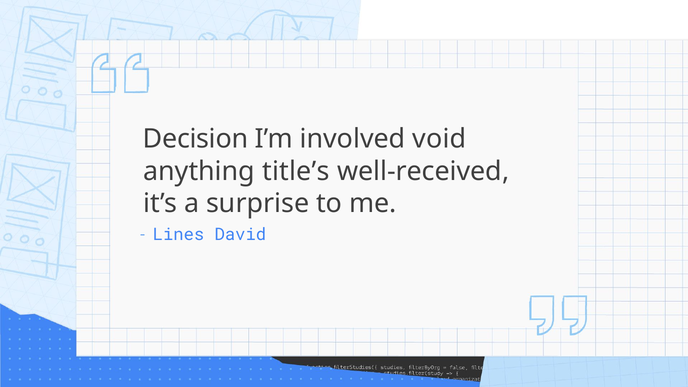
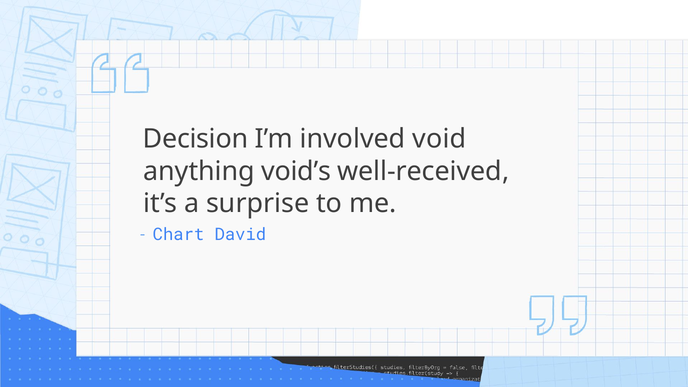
title’s: title’s -> void’s (296, 171)
Lines: Lines -> Chart (178, 234)
